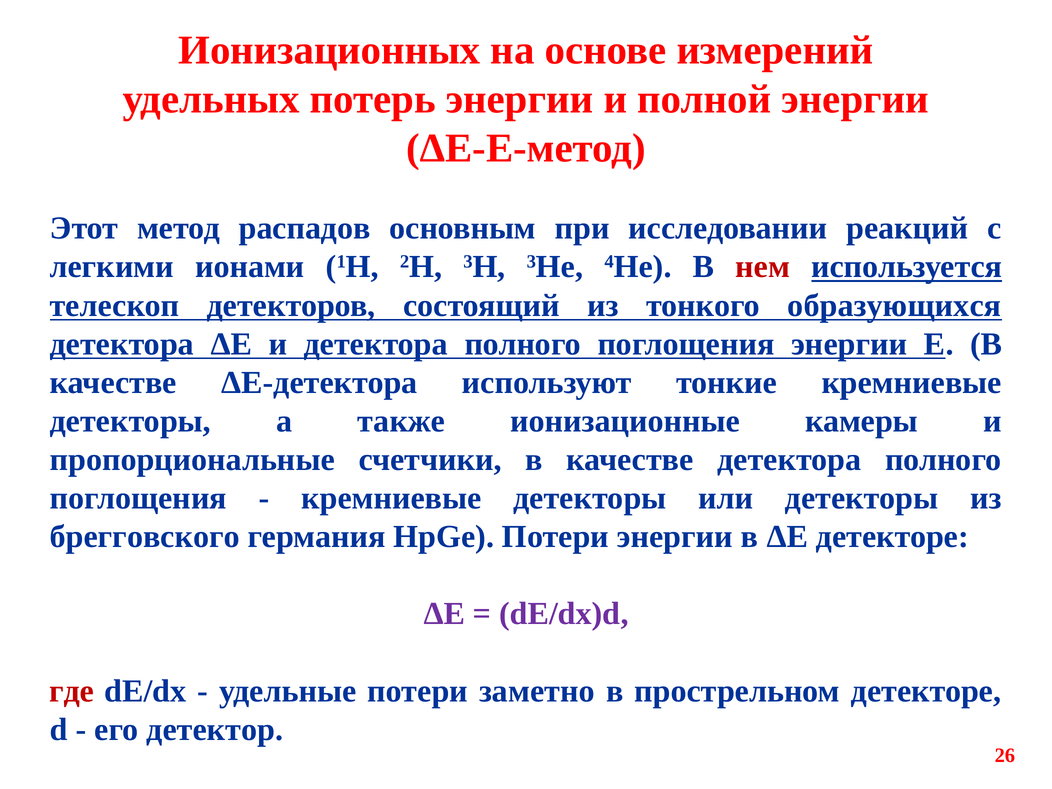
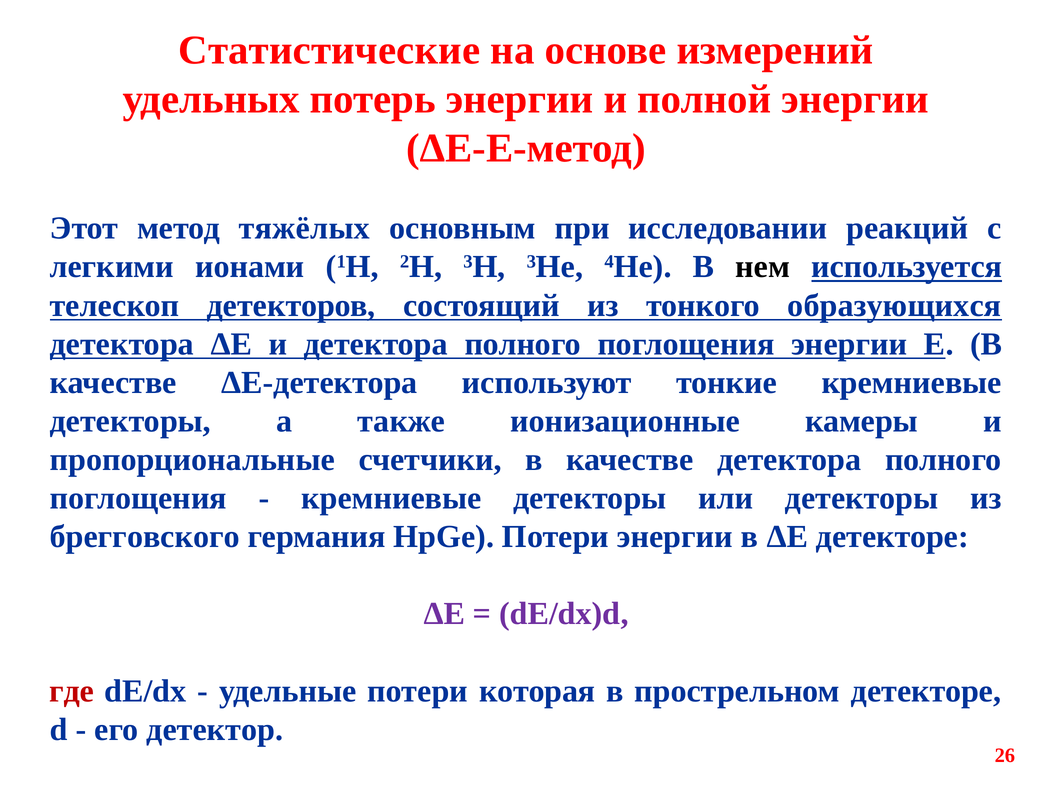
Ионизационных: Ионизационных -> Статистические (329, 50)
распадов: распадов -> тяжёлых (304, 228)
нем colour: red -> black (763, 267)
заметно: заметно -> которая (537, 691)
